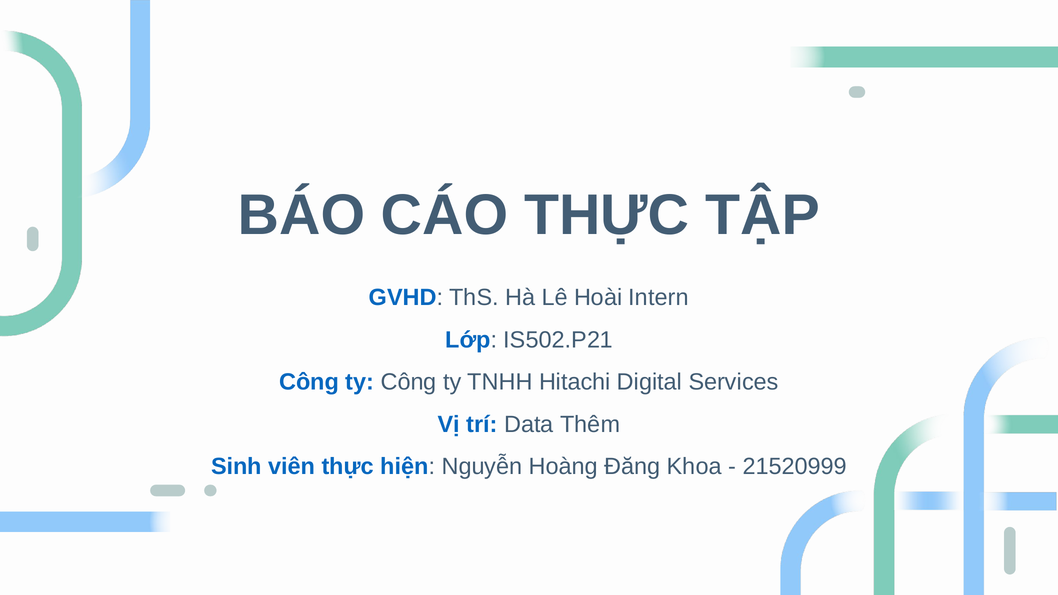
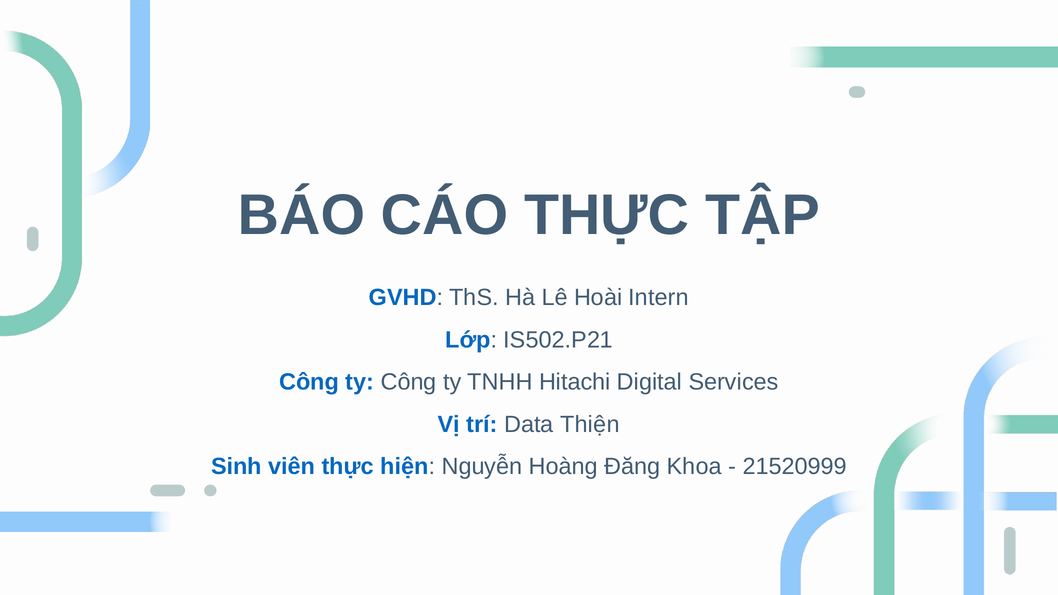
Thêm: Thêm -> Thiện (590, 424)
